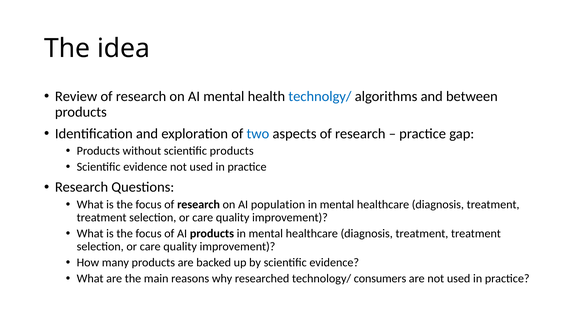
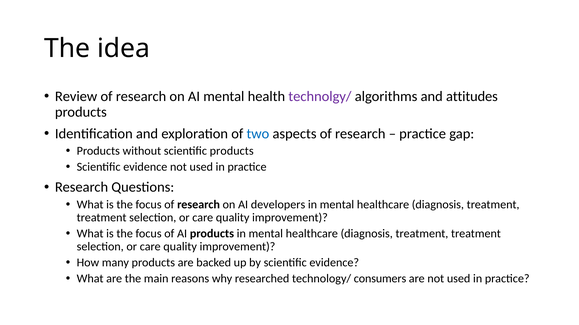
technolgy/ colour: blue -> purple (320, 97)
between: between -> attitudes (472, 97)
population: population -> developers (278, 205)
